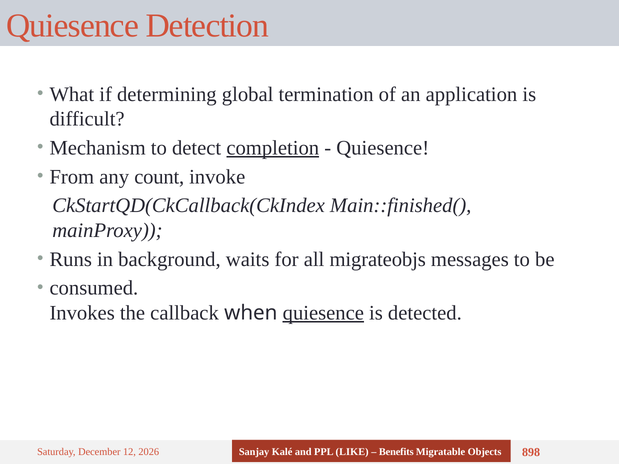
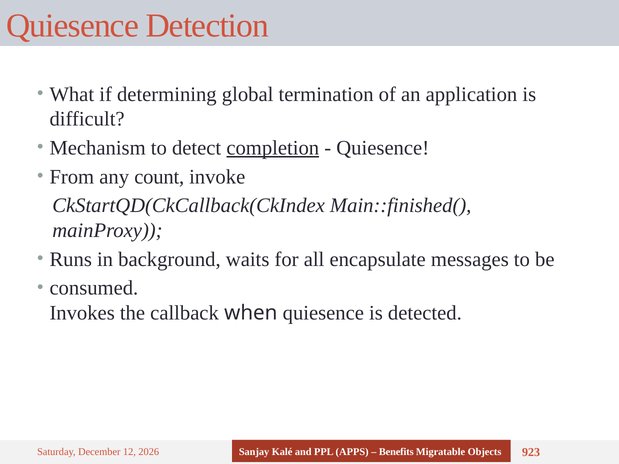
migrateobjs: migrateobjs -> encapsulate (378, 259)
quiesence underline: present -> none (323, 313)
LIKE: LIKE -> APPS (352, 452)
898: 898 -> 923 (531, 452)
